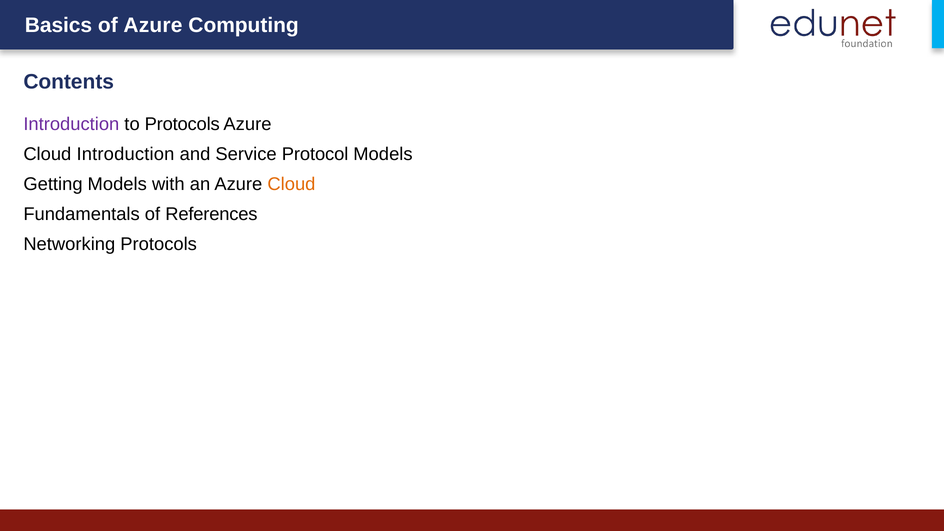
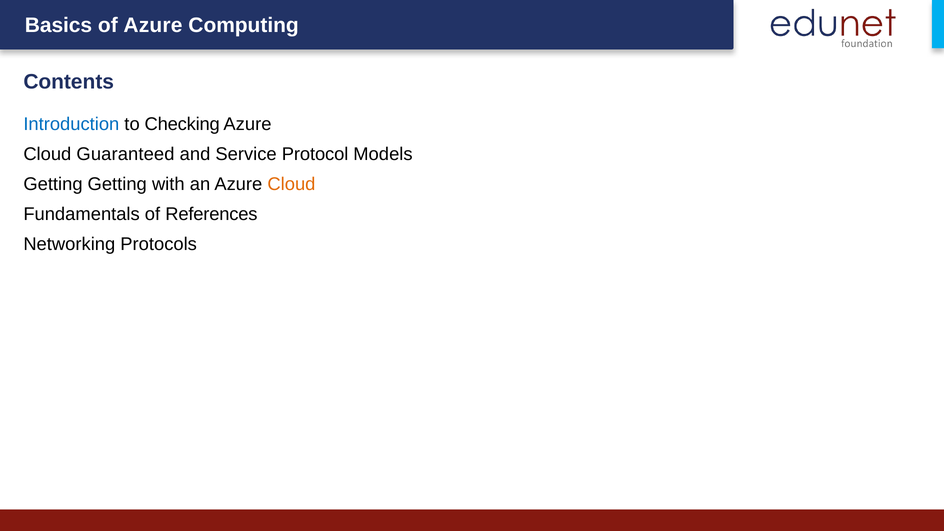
Introduction colour: purple -> blue (71, 124)
to Protocols: Protocols -> Checking (182, 124)
Cloud Introduction: Introduction -> Guaranteed (125, 154)
Getting Models: Models -> Getting (117, 184)
